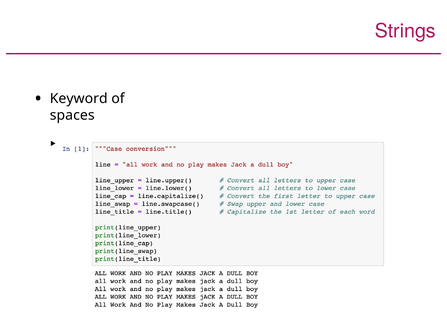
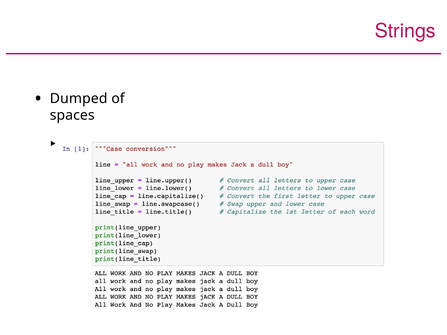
Keyword: Keyword -> Dumped (79, 99)
